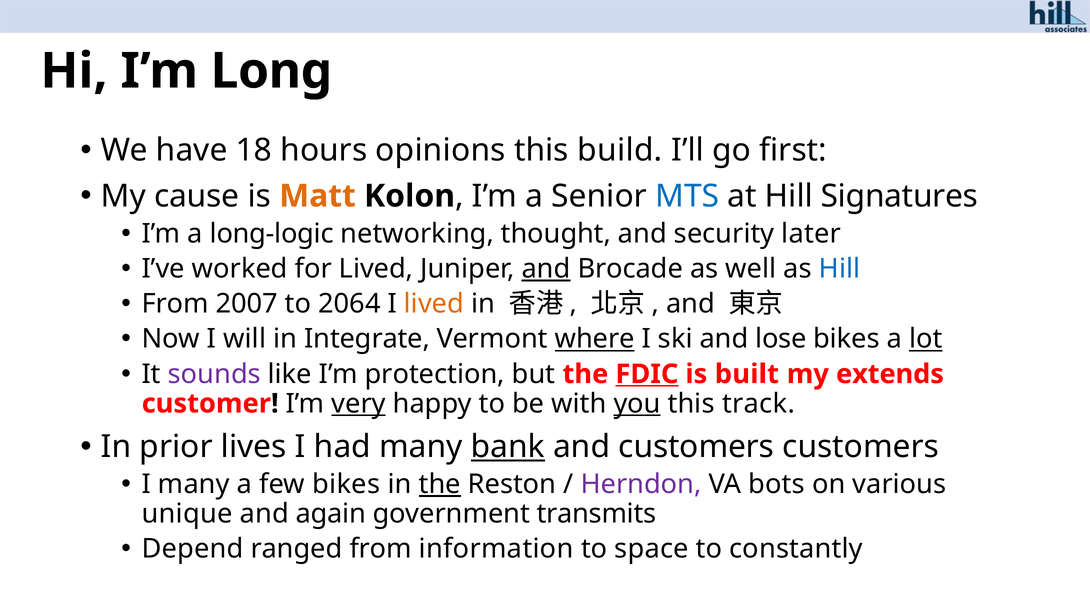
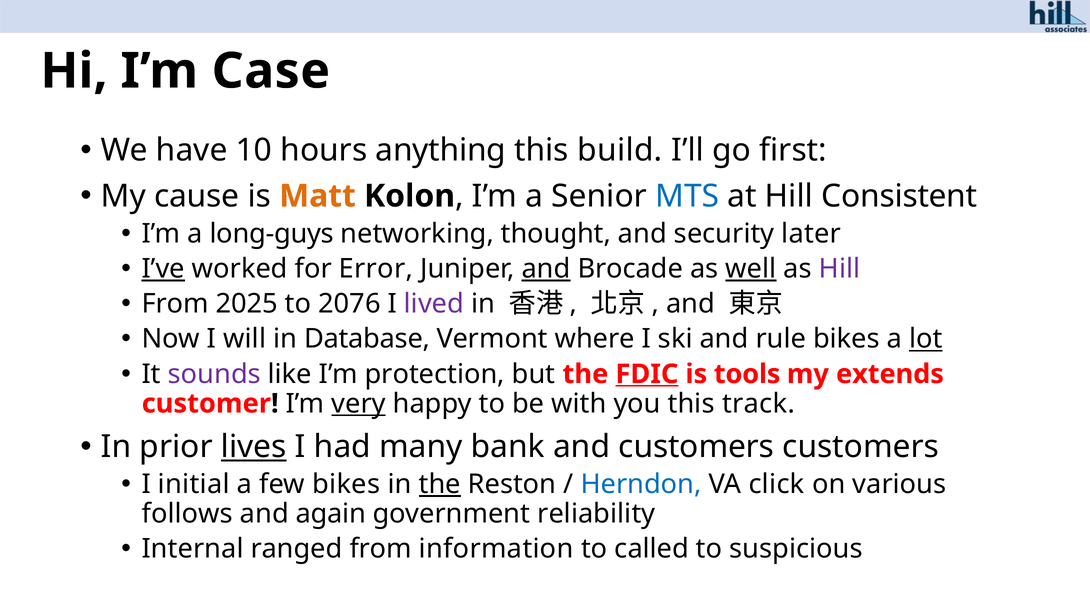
Long: Long -> Case (271, 71)
18: 18 -> 10 (254, 150)
opinions: opinions -> anything (441, 150)
Signatures: Signatures -> Consistent (899, 196)
long-logic: long-logic -> long-guys (272, 234)
I’ve underline: none -> present (163, 269)
for Lived: Lived -> Error (376, 269)
well underline: none -> present (751, 269)
Hill colour: blue -> purple (839, 269)
2007: 2007 -> 2025 (247, 304)
2064: 2064 -> 2076 (349, 304)
lived colour: orange -> purple (434, 304)
Integrate: Integrate -> Database (367, 339)
where underline: present -> none (595, 339)
lose: lose -> rule (781, 339)
built: built -> tools (747, 374)
you underline: present -> none (637, 404)
lives underline: none -> present (254, 447)
bank underline: present -> none (508, 447)
I many: many -> initial (194, 484)
Herndon colour: purple -> blue (641, 484)
bots: bots -> click (777, 484)
unique: unique -> follows (187, 514)
transmits: transmits -> reliability (596, 514)
Depend: Depend -> Internal (193, 549)
space: space -> called (652, 549)
constantly: constantly -> suspicious (796, 549)
